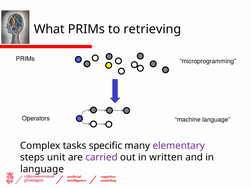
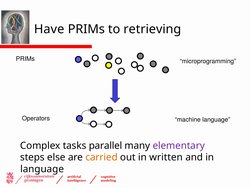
What: What -> Have (49, 29)
specific: specific -> parallel (106, 146)
unit: unit -> else (56, 158)
carried colour: purple -> orange (102, 158)
